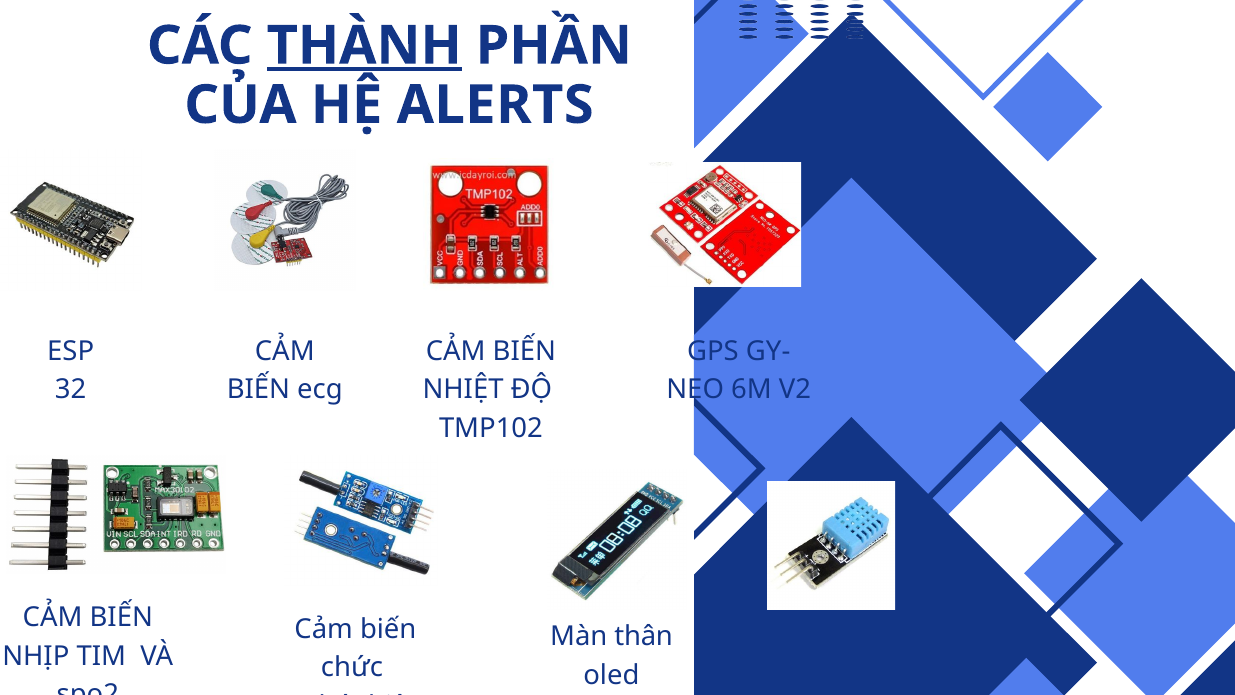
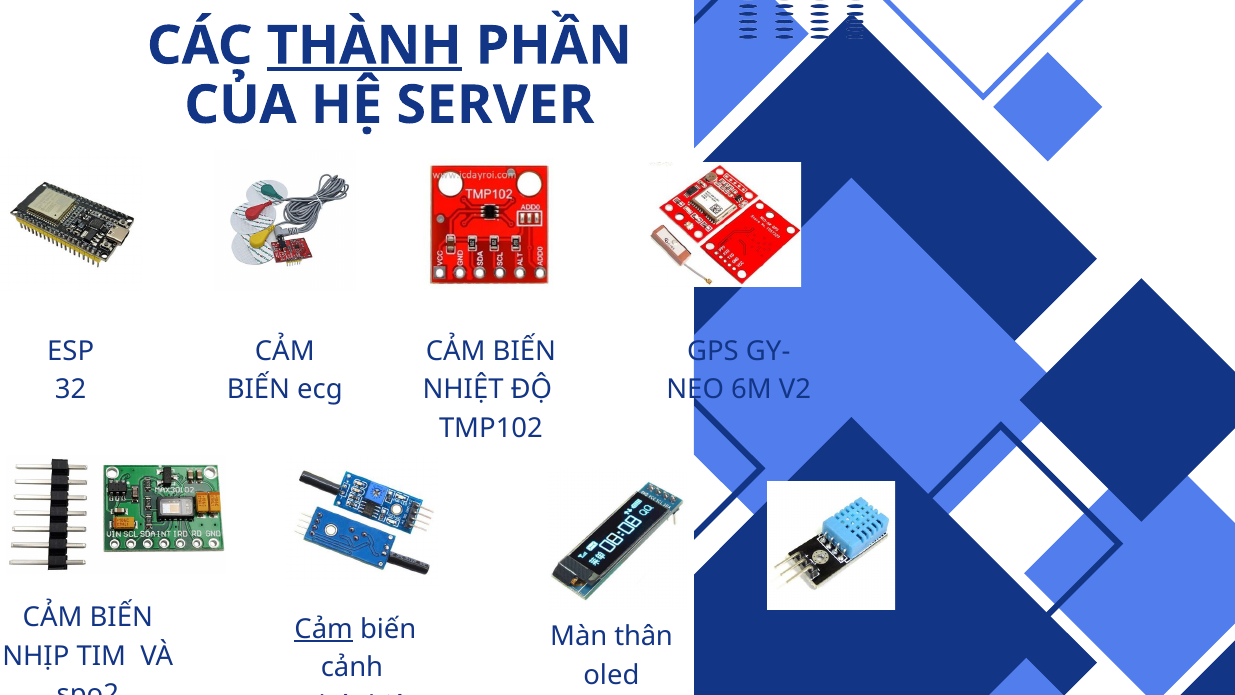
ALERTS: ALERTS -> SERVER (495, 105)
Cảm underline: none -> present (324, 629)
chức: chức -> cảnh (352, 667)
